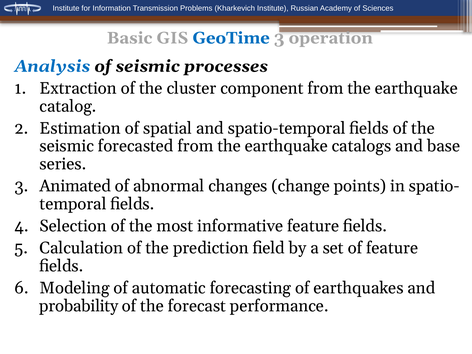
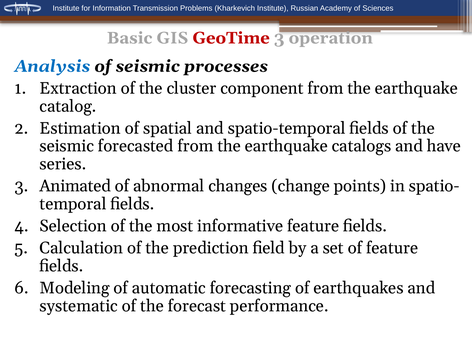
GeoTime colour: blue -> red (231, 38)
base: base -> have (444, 146)
probability: probability -> systematic (79, 306)
